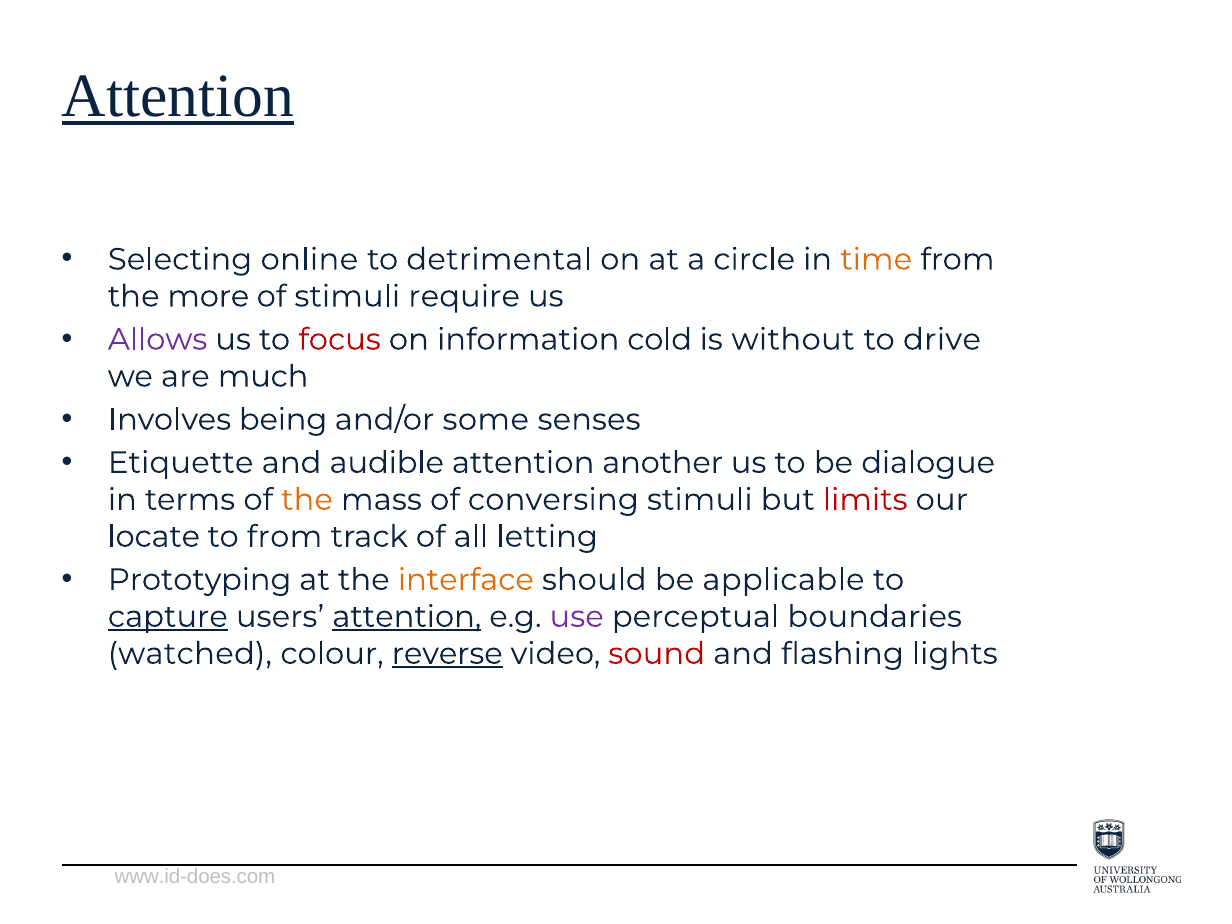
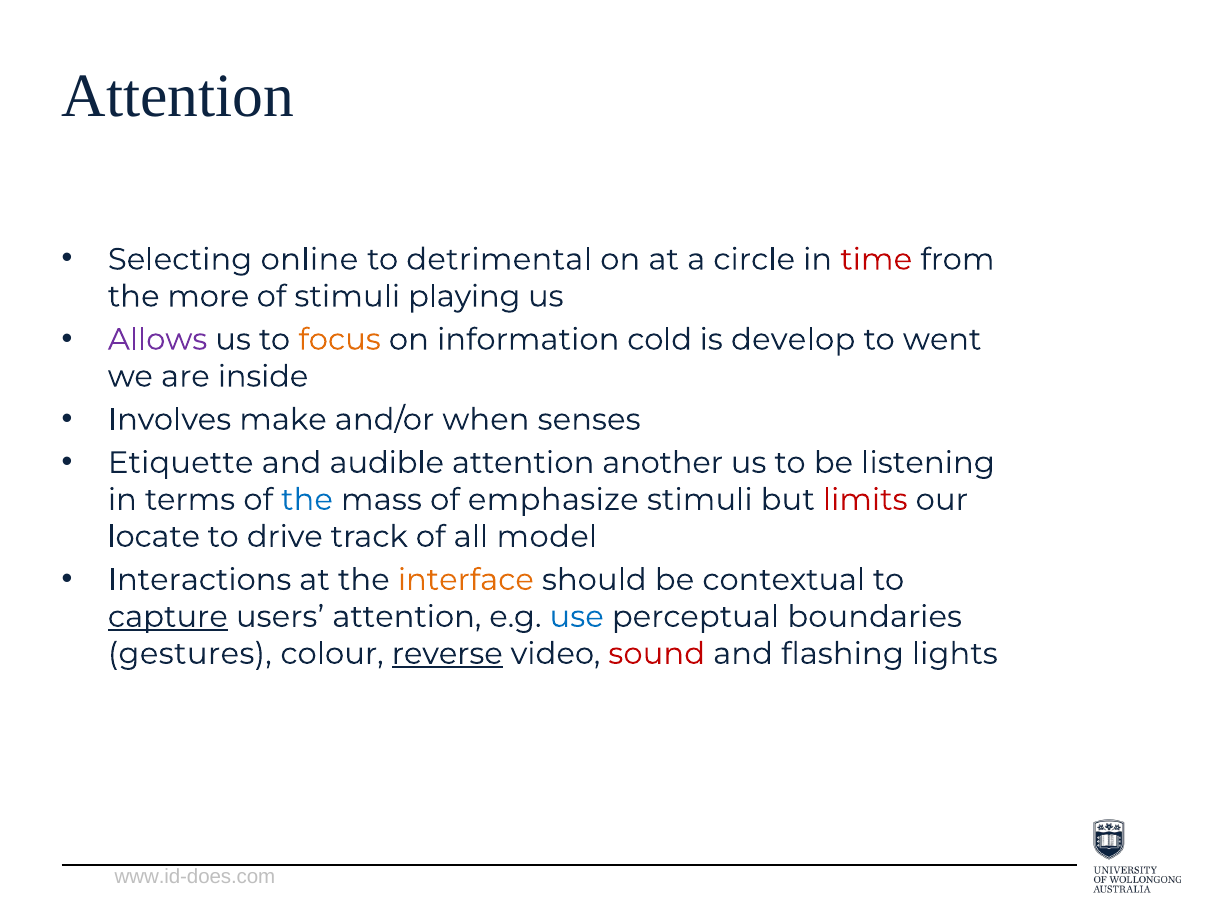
Attention underline: present -> none (178, 97)
time colour: orange -> red (876, 259)
require: require -> playing (464, 296)
focus colour: red -> orange (340, 340)
without: without -> develop (793, 340)
drive: drive -> went (942, 340)
much: much -> inside (263, 376)
being: being -> make (283, 420)
some: some -> when (486, 420)
dialogue: dialogue -> listening (928, 463)
the colour: orange -> blue (307, 500)
conversing: conversing -> emphasize (553, 500)
to from: from -> drive (285, 537)
letting: letting -> model (547, 537)
Prototyping: Prototyping -> Interactions (200, 580)
applicable: applicable -> contextual (784, 580)
attention underline: present -> none (407, 617)
use colour: purple -> blue (577, 617)
watched: watched -> gestures (190, 654)
